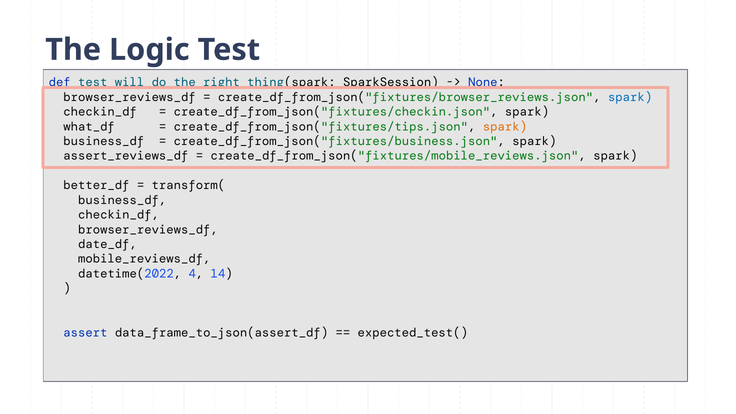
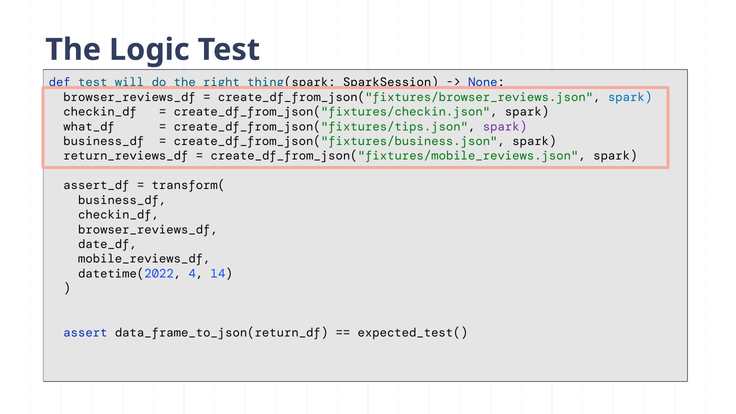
spark colour: orange -> purple (505, 126)
assert_reviews_df: assert_reviews_df -> return_reviews_df (126, 156)
better_df: better_df -> assert_df (96, 185)
data_frame_to_json(assert_df: data_frame_to_json(assert_df -> data_frame_to_json(return_df (222, 333)
